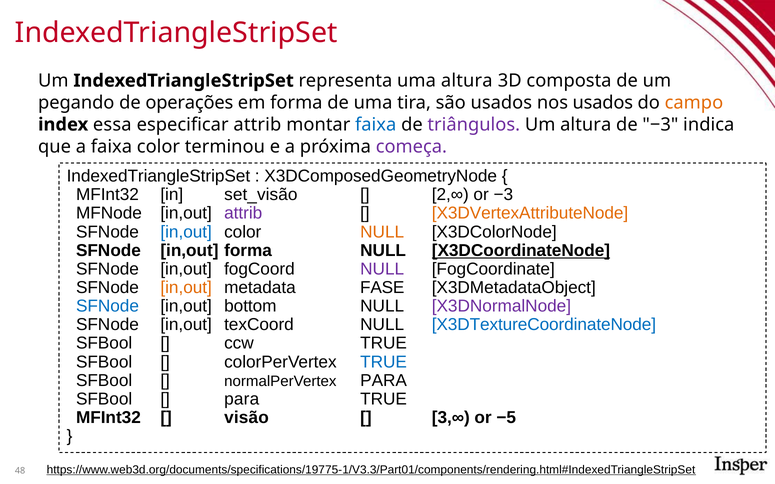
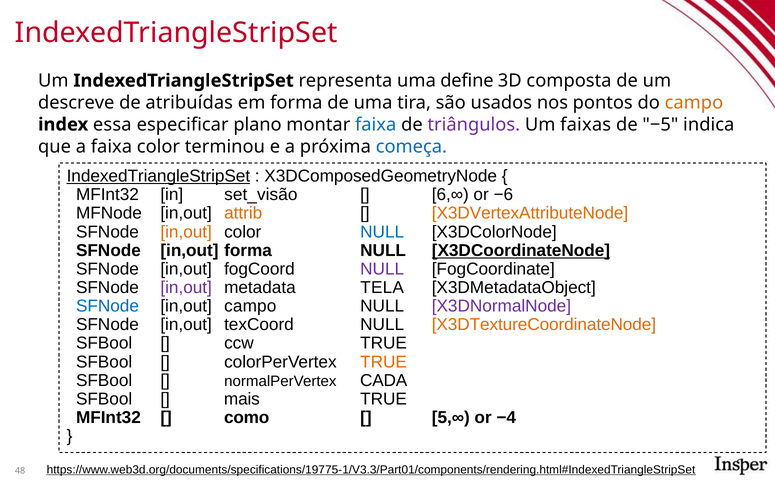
uma altura: altura -> define (467, 81)
pegando: pegando -> descreve (76, 103)
operações: operações -> atribuídas (189, 103)
nos usados: usados -> pontos (603, 103)
especificar attrib: attrib -> plano (258, 125)
Um altura: altura -> faixas (586, 125)
de −3: −3 -> −5 (660, 125)
começa colour: purple -> blue (411, 147)
IndexedTriangleStripSet underline: none -> present (158, 176)
2,∞: 2,∞ -> 6,∞ (450, 195)
or −3: −3 -> −6 (503, 195)
attrib colour: purple -> orange (243, 213)
in,out colour: blue -> orange (186, 232)
NULL colour: orange -> blue (382, 232)
in,out colour: orange -> purple (186, 288)
FASE: FASE -> TELA (382, 288)
in,out bottom: bottom -> campo (250, 306)
X3DTextureCoordinateNode colour: blue -> orange (544, 325)
TRUE colour: blue -> orange (384, 362)
normalPerVertex PARA: PARA -> CADA (384, 381)
para: para -> mais (242, 399)
visão: visão -> como (247, 418)
3,∞: 3,∞ -> 5,∞ (451, 418)
−5: −5 -> −4 (506, 418)
